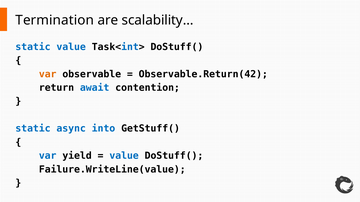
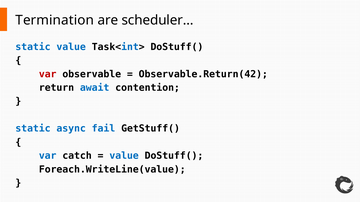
scalability…: scalability… -> scheduler… (158, 20)
var colour: orange -> red (48, 74)
into: into -> fail (103, 129)
yield: yield -> catch (77, 156)
Failure.WriteLine(value: Failure.WriteLine(value -> Foreach.WriteLine(value (112, 170)
